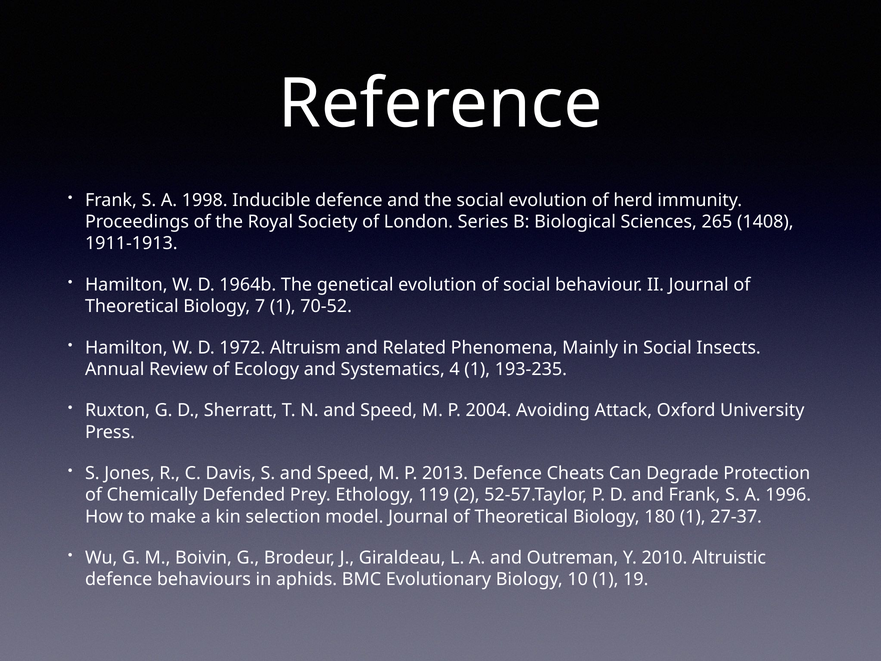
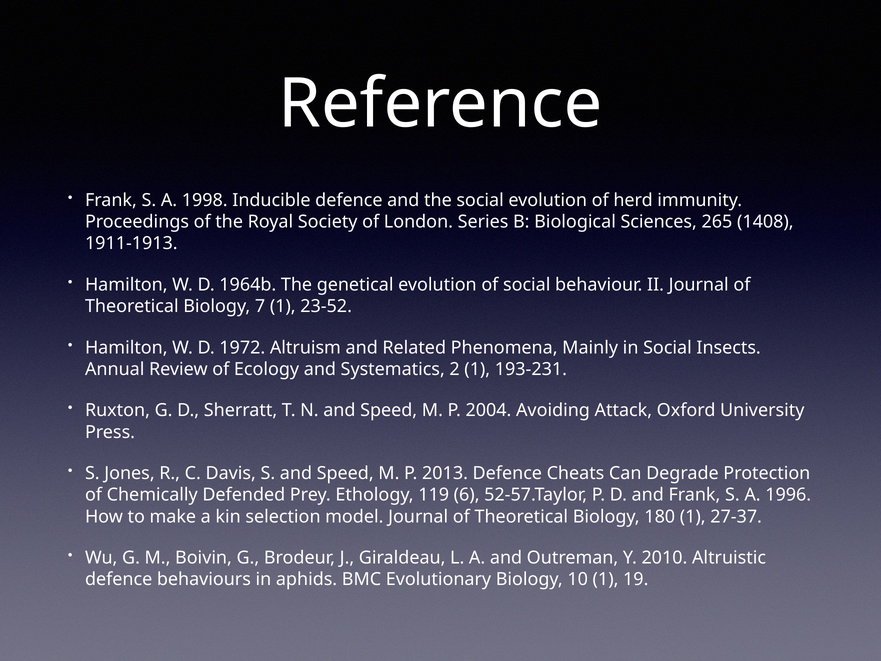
70-52: 70-52 -> 23-52 (326, 306)
4: 4 -> 2 (455, 369)
193-235: 193-235 -> 193-231 (531, 369)
2: 2 -> 6 (467, 495)
